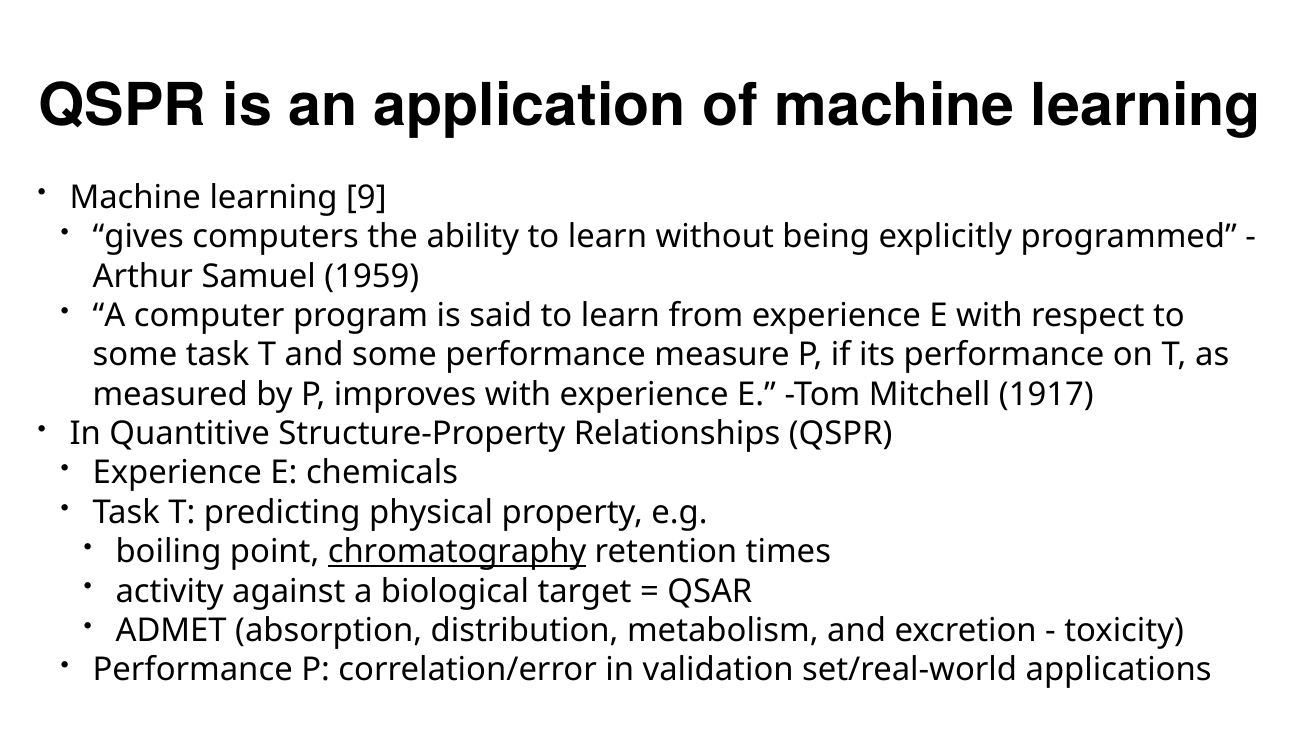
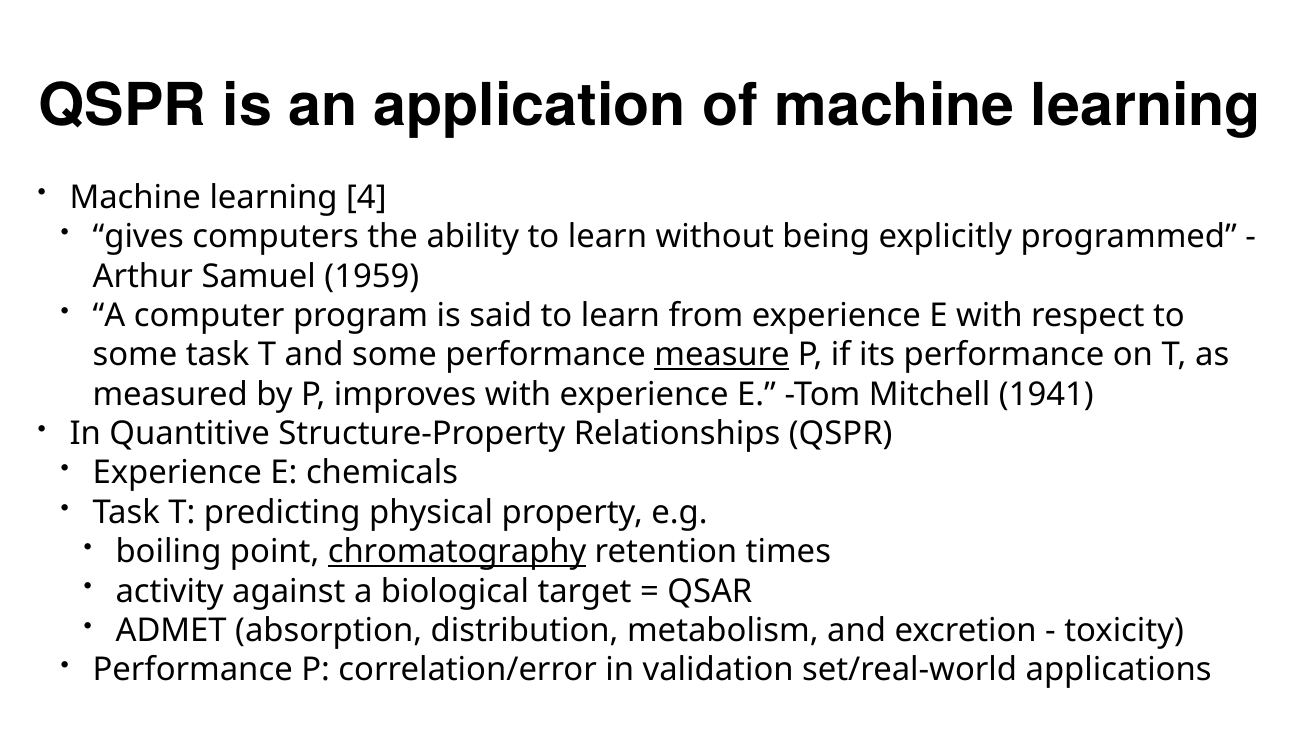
9: 9 -> 4 (366, 198)
measure underline: none -> present (722, 355)
1917: 1917 -> 1941 (1046, 395)
